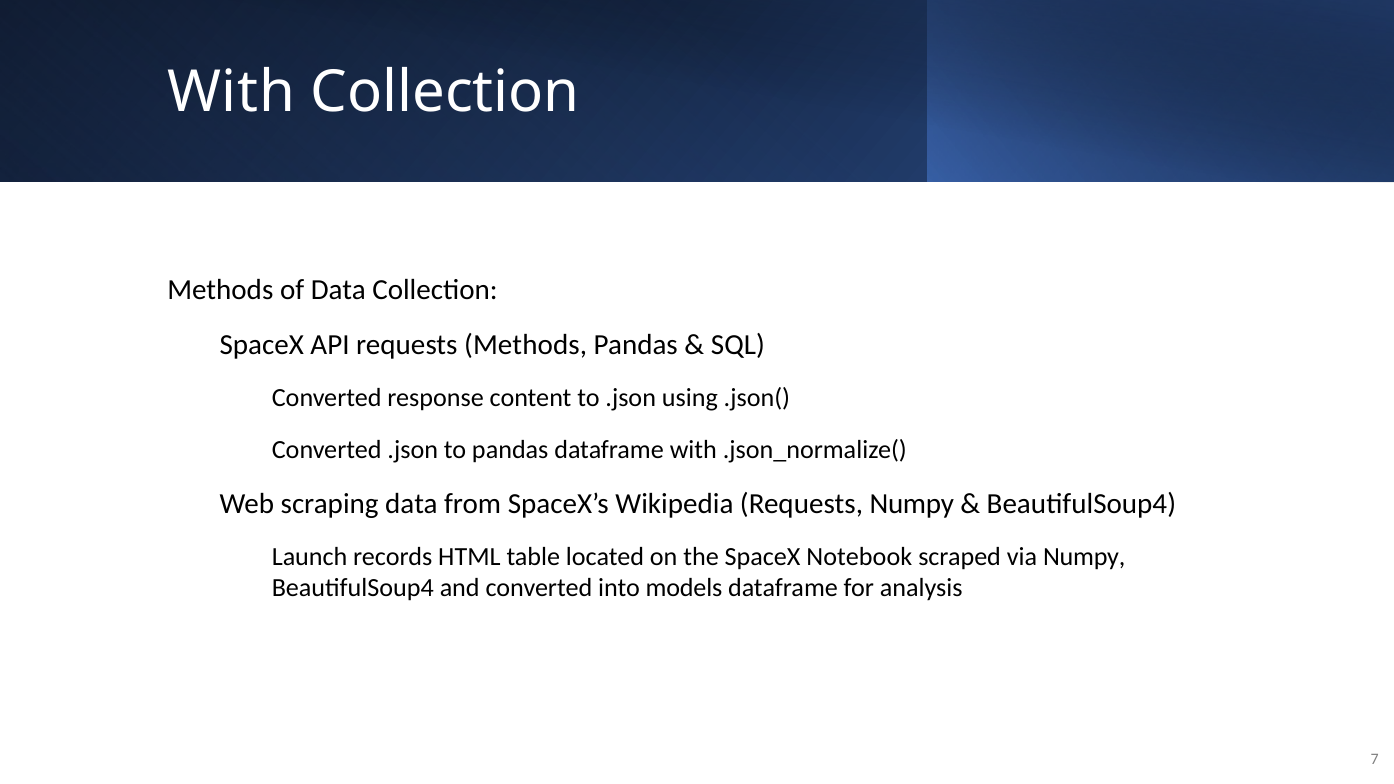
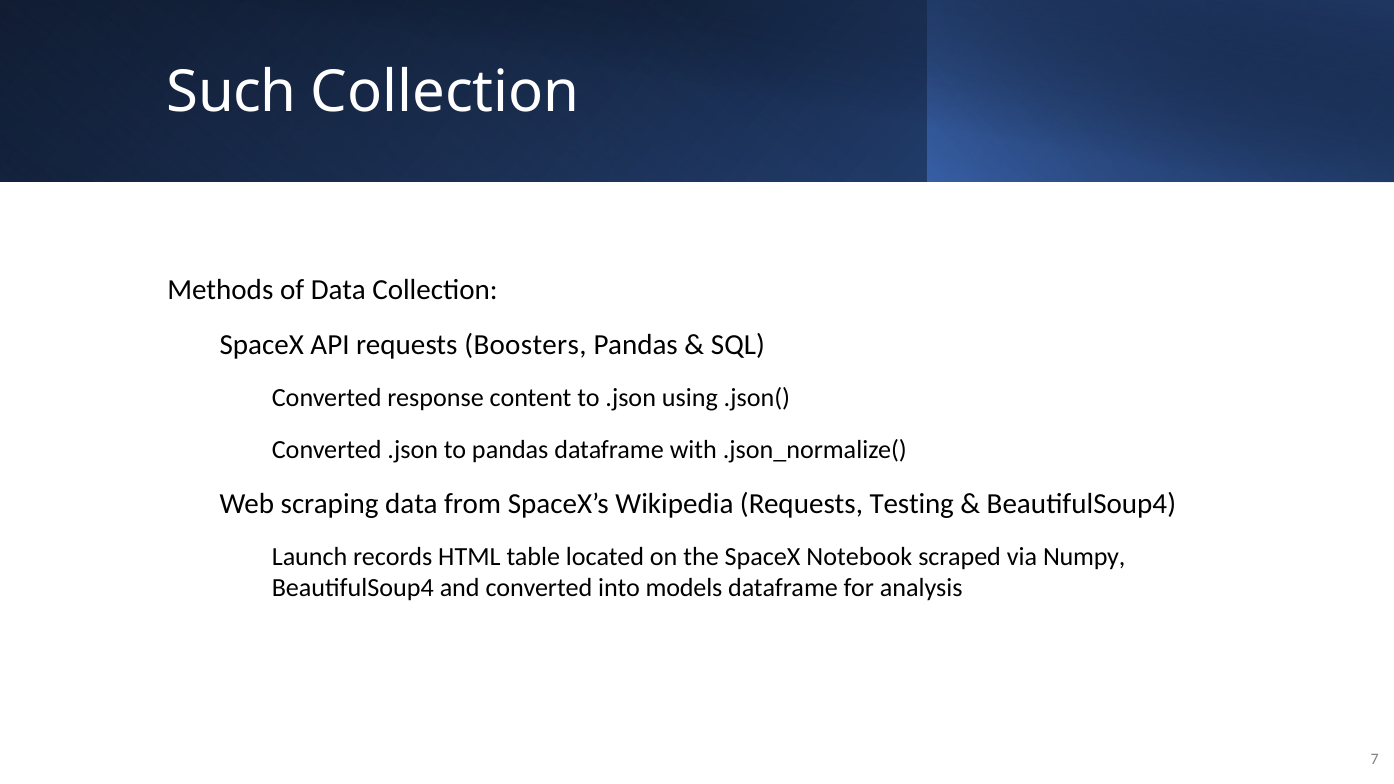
With: With -> Such (232, 92)
requests Methods: Methods -> Boosters (525, 345)
Requests Numpy: Numpy -> Testing (912, 504)
